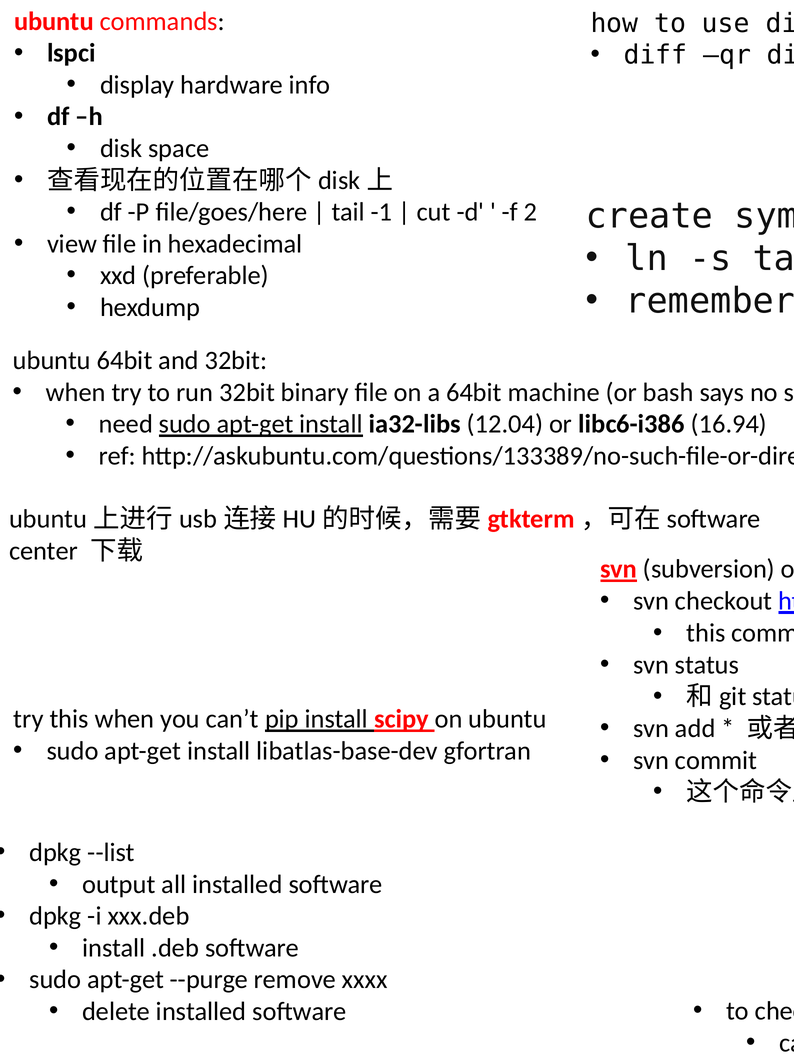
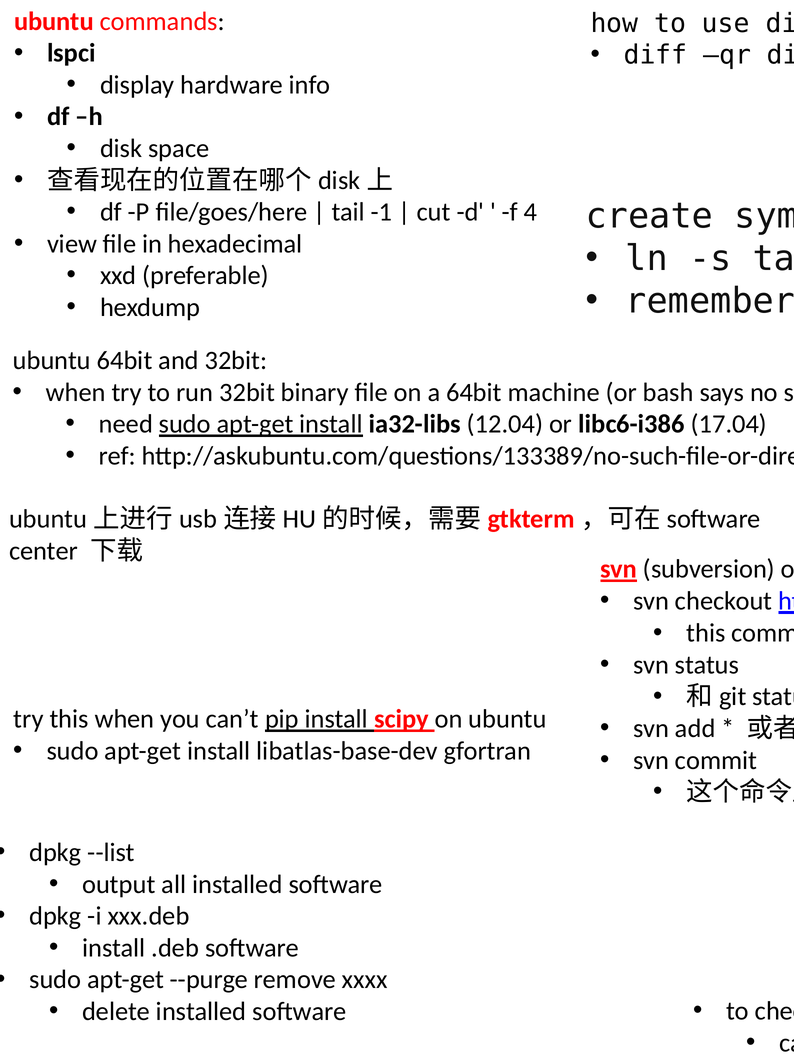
2: 2 -> 4 (531, 212)
16.94: 16.94 -> 17.04 (729, 424)
